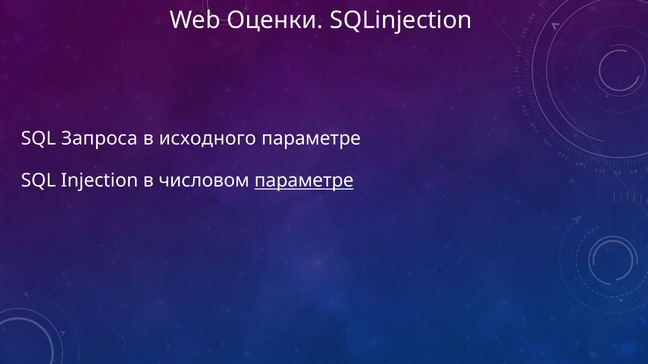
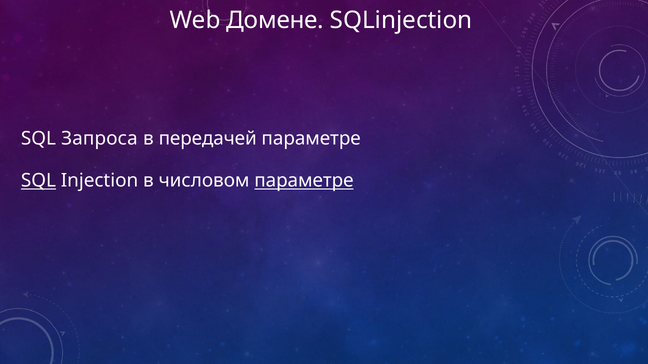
Оценки: Оценки -> Домене (275, 20)
исходного: исходного -> передачей (208, 139)
SQL underline: none -> present (38, 181)
